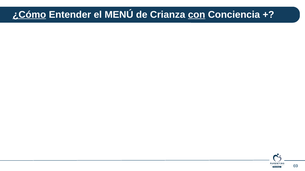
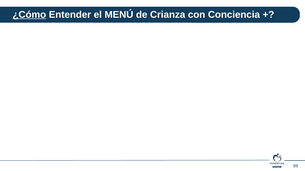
con underline: present -> none (197, 15)
